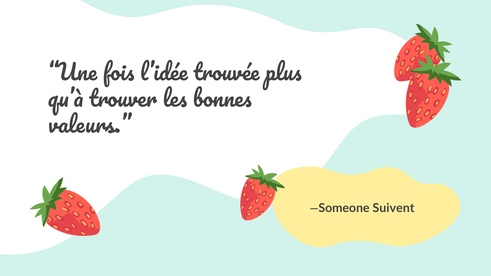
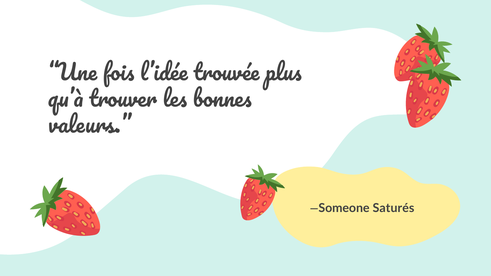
Suivent: Suivent -> Saturés (393, 208)
